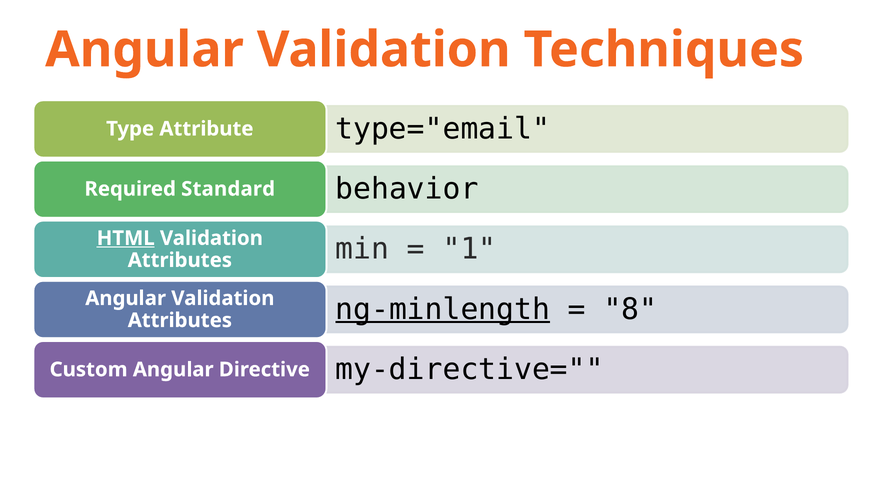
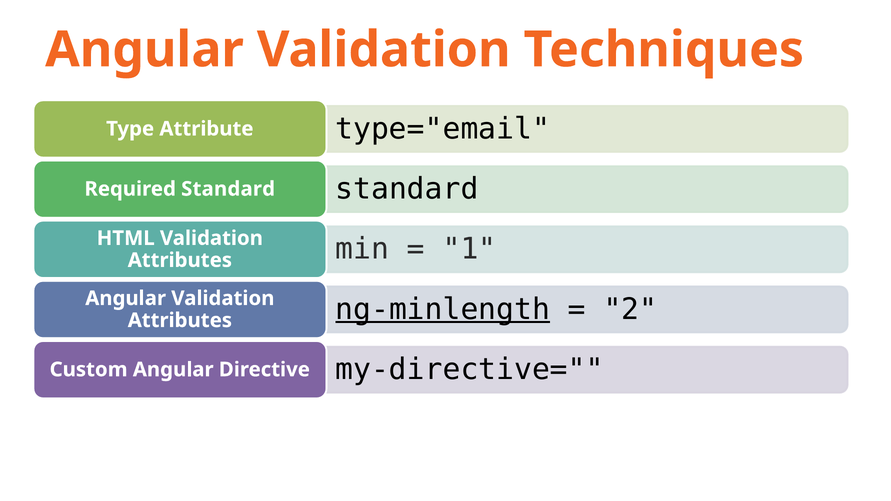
behavior: behavior -> standard (407, 189)
HTML underline: present -> none (126, 238)
8: 8 -> 2 (630, 309)
